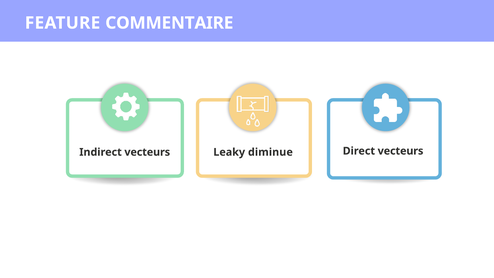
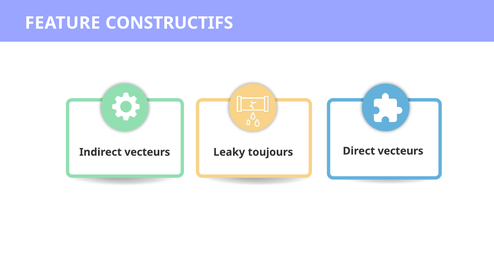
COMMENTAIRE: COMMENTAIRE -> CONSTRUCTIFS (169, 23)
diminue: diminue -> toujours (270, 152)
